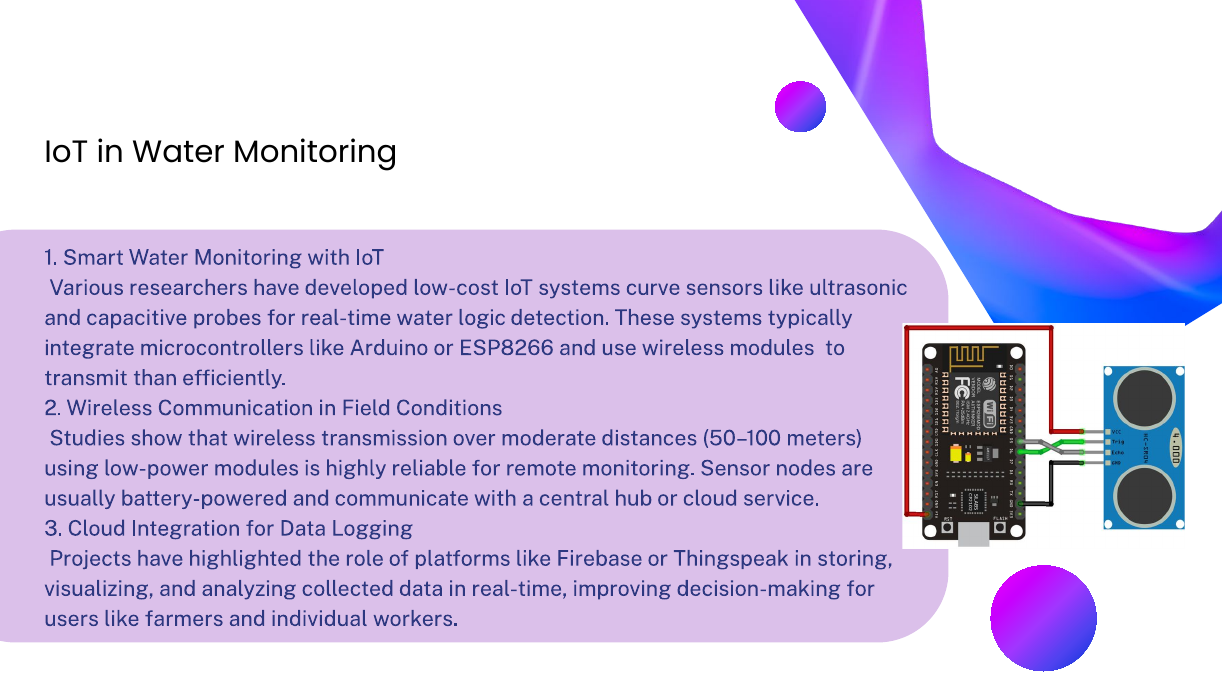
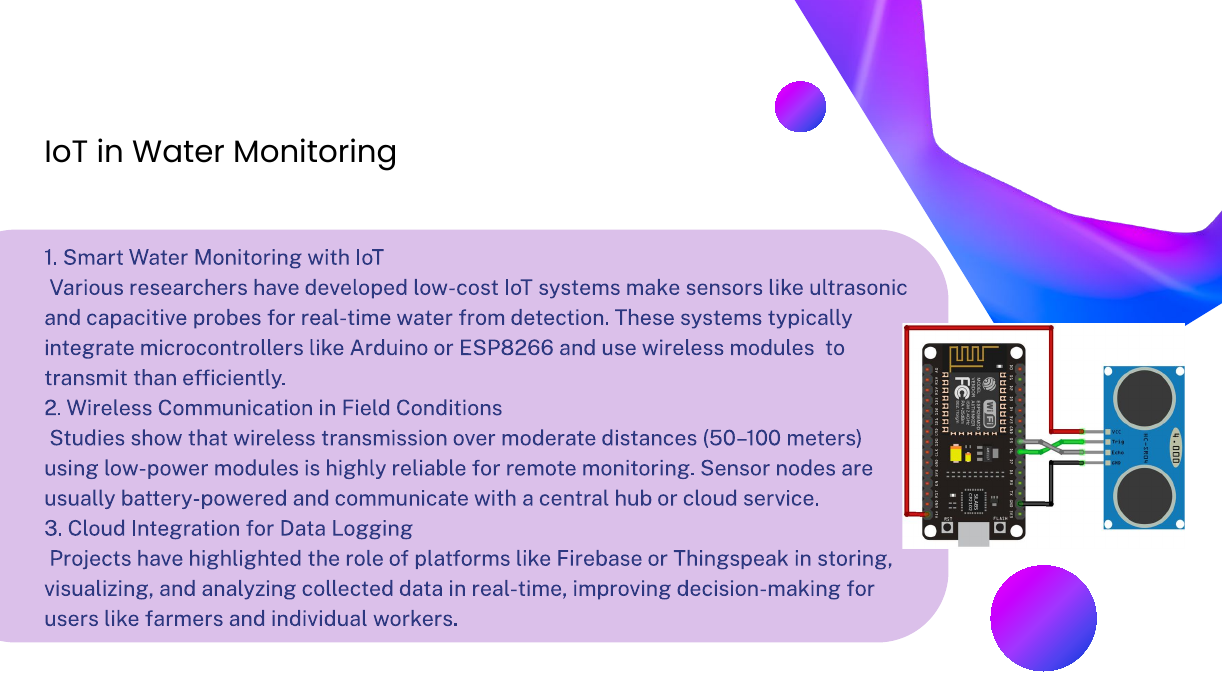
curve: curve -> make (653, 288)
logic: logic -> from (482, 318)
